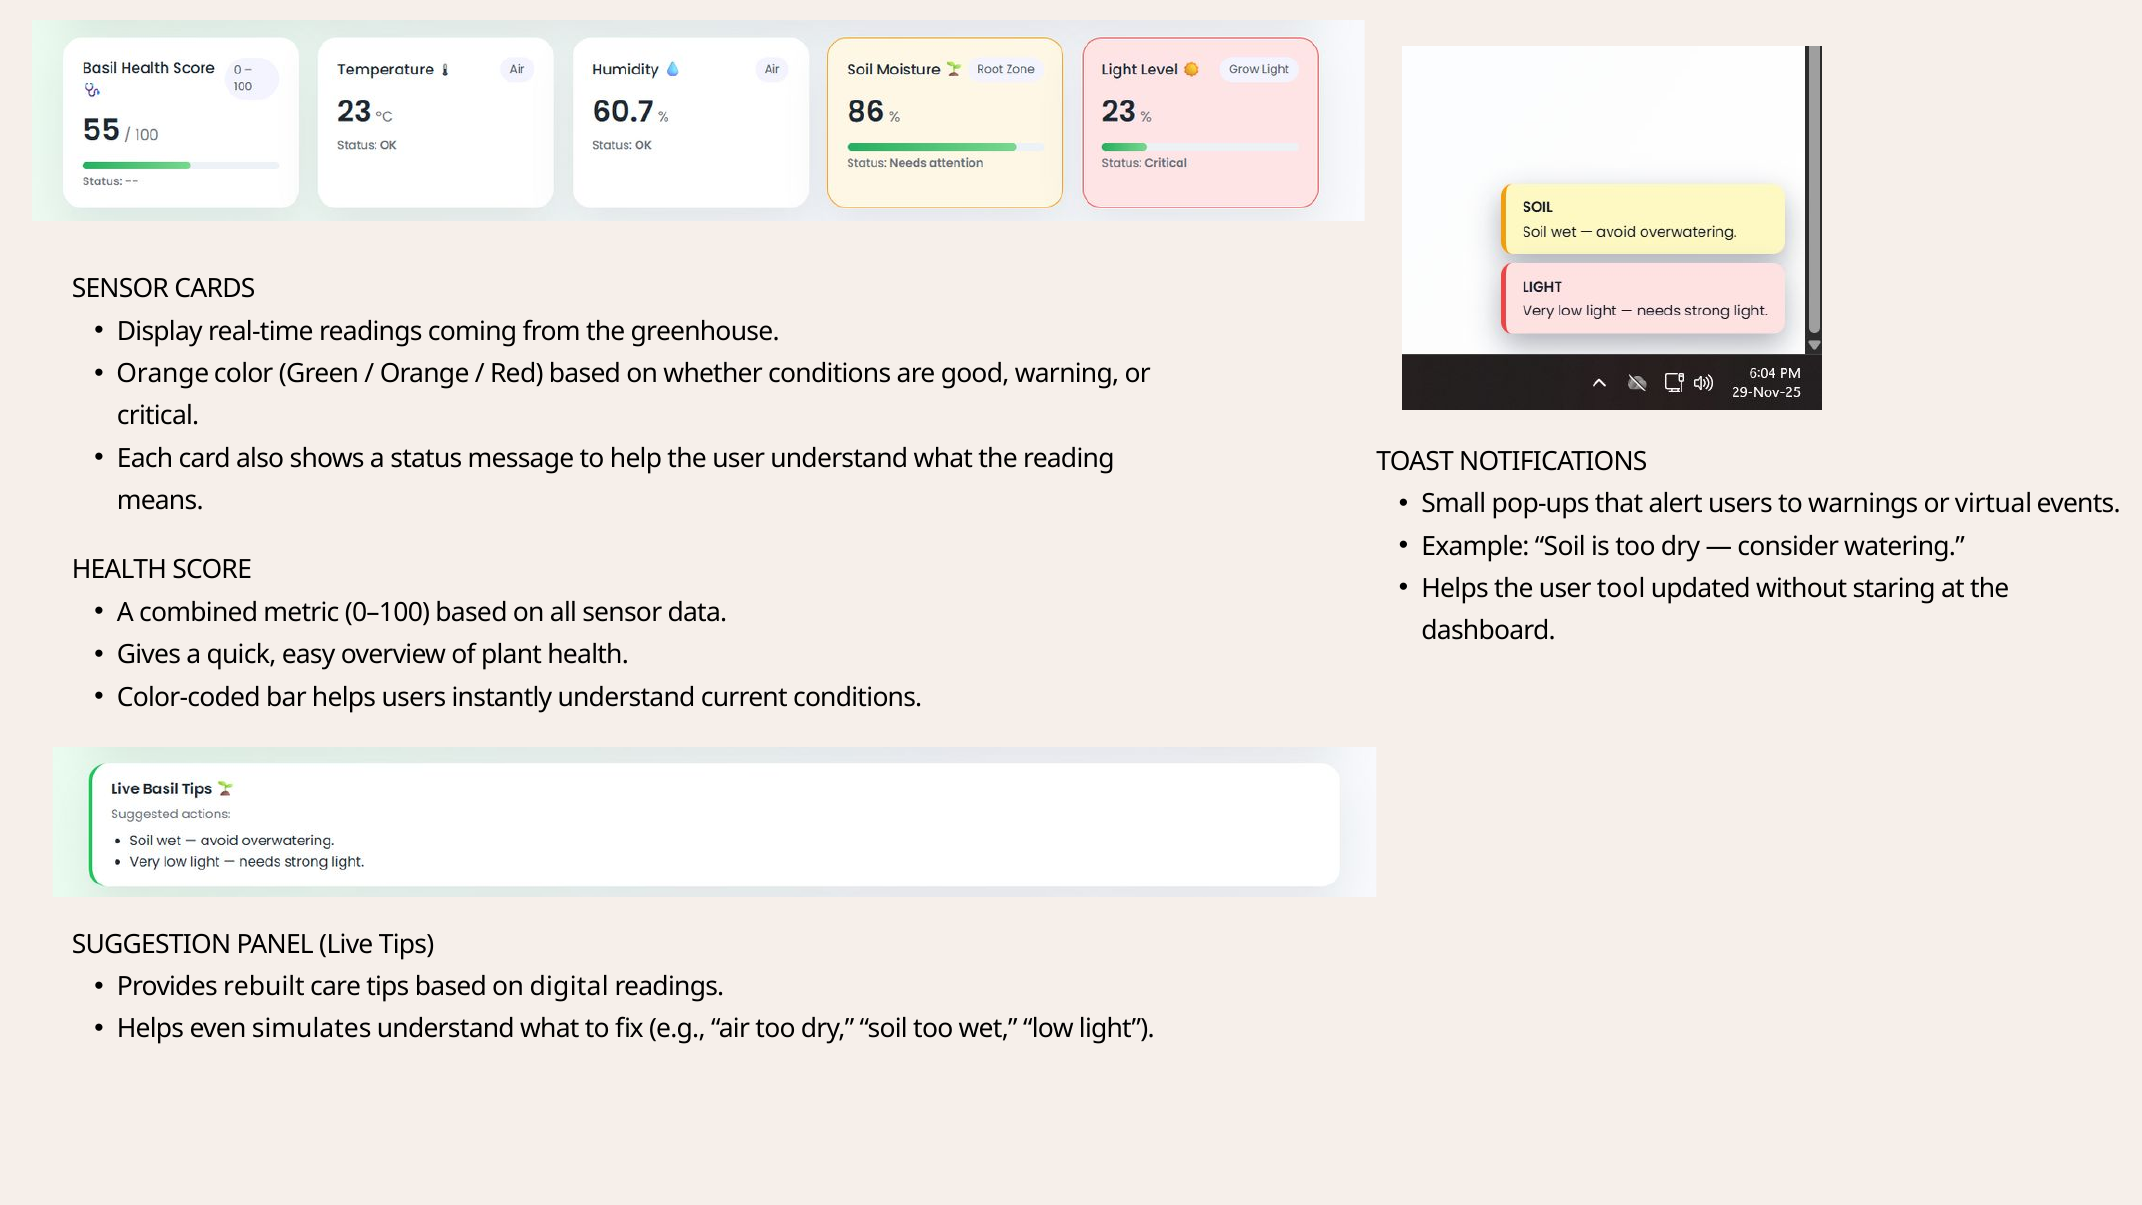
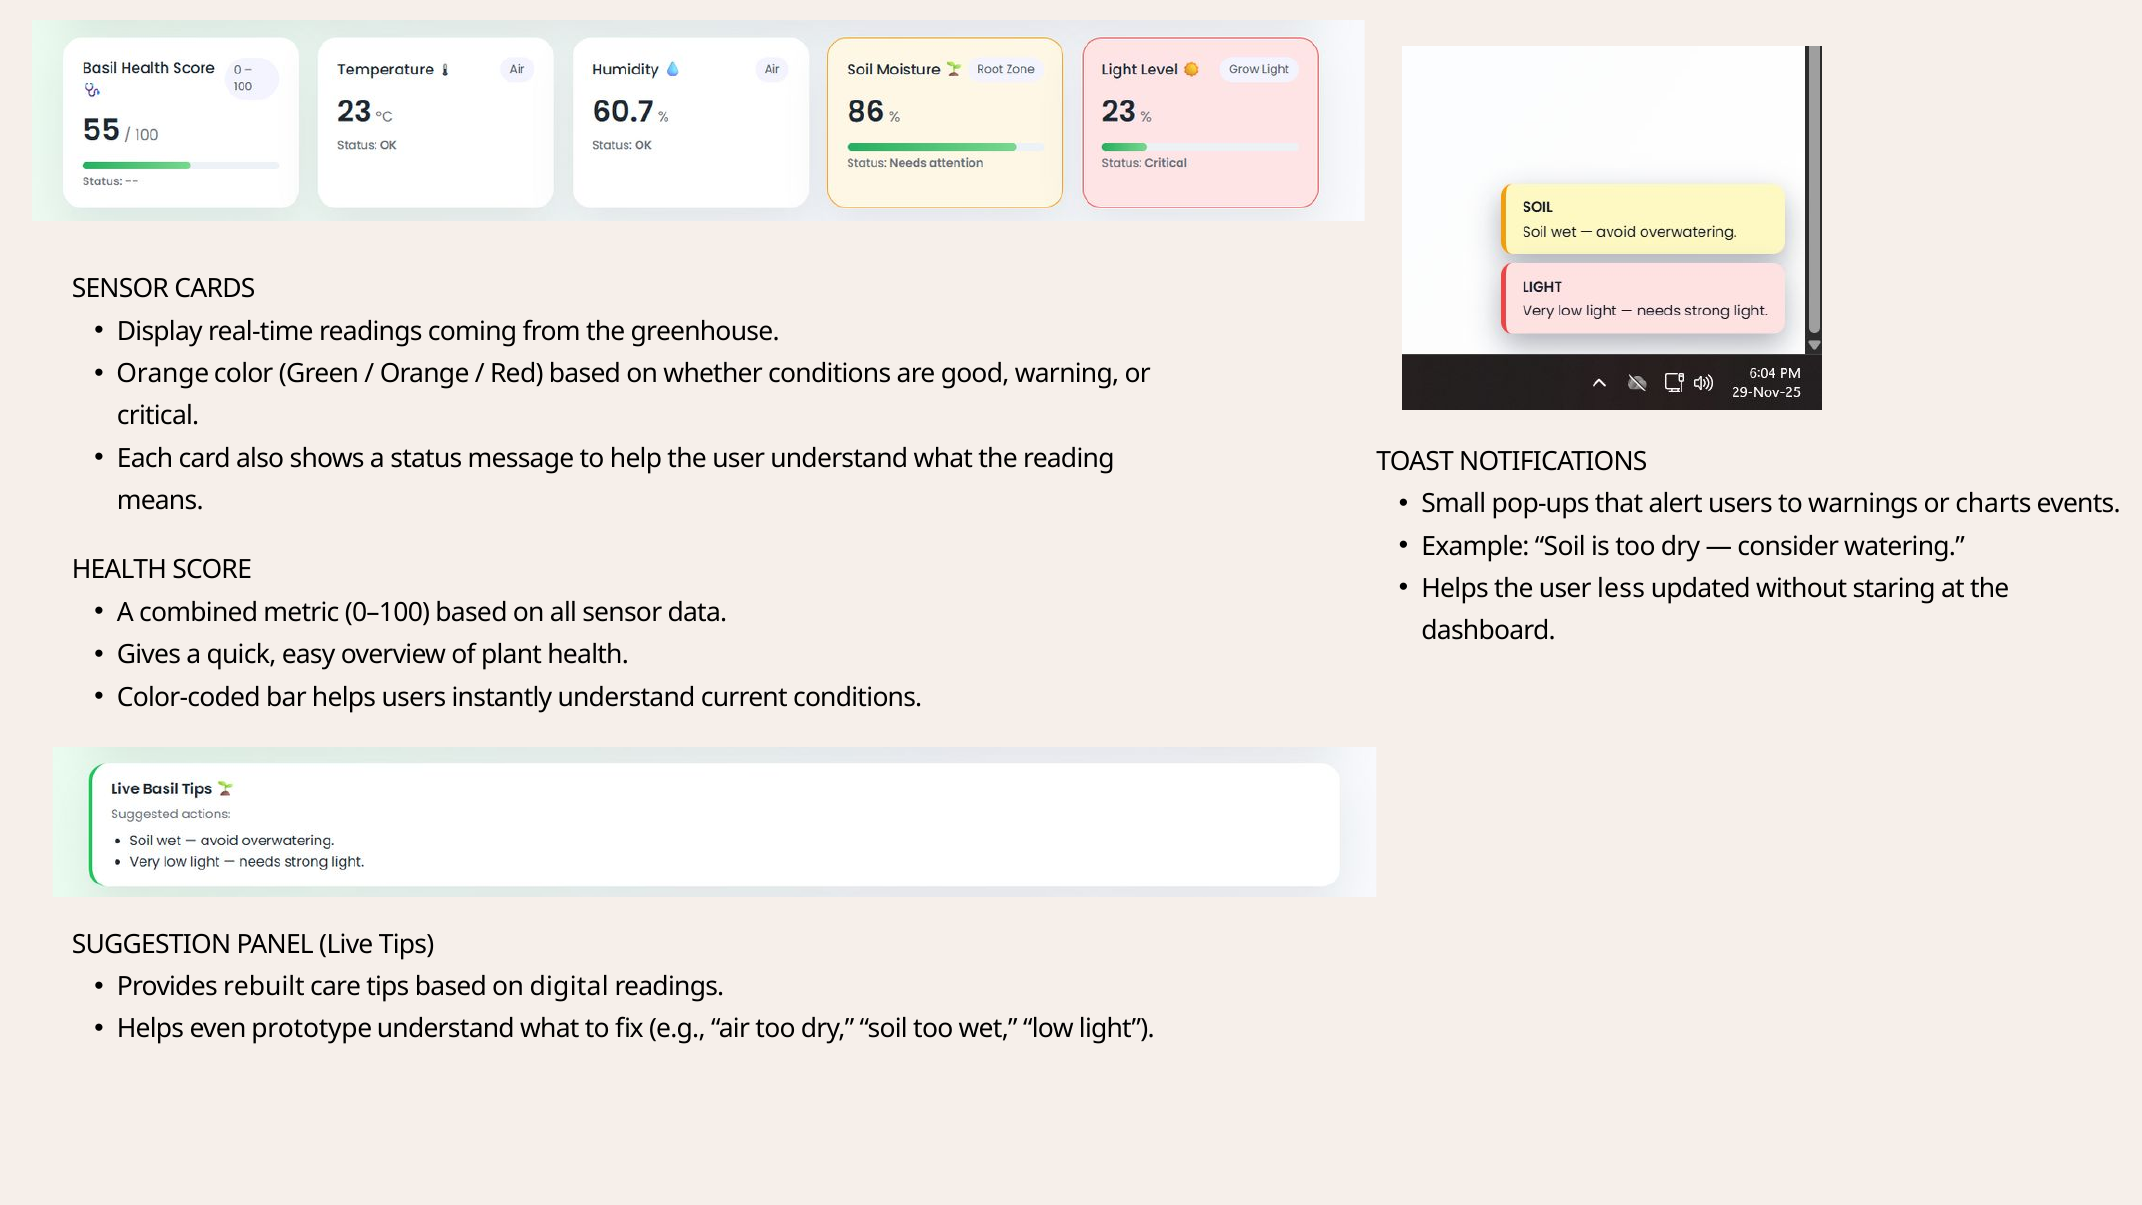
virtual: virtual -> charts (1993, 504)
tool: tool -> less (1621, 589)
simulates: simulates -> prototype (312, 1029)
